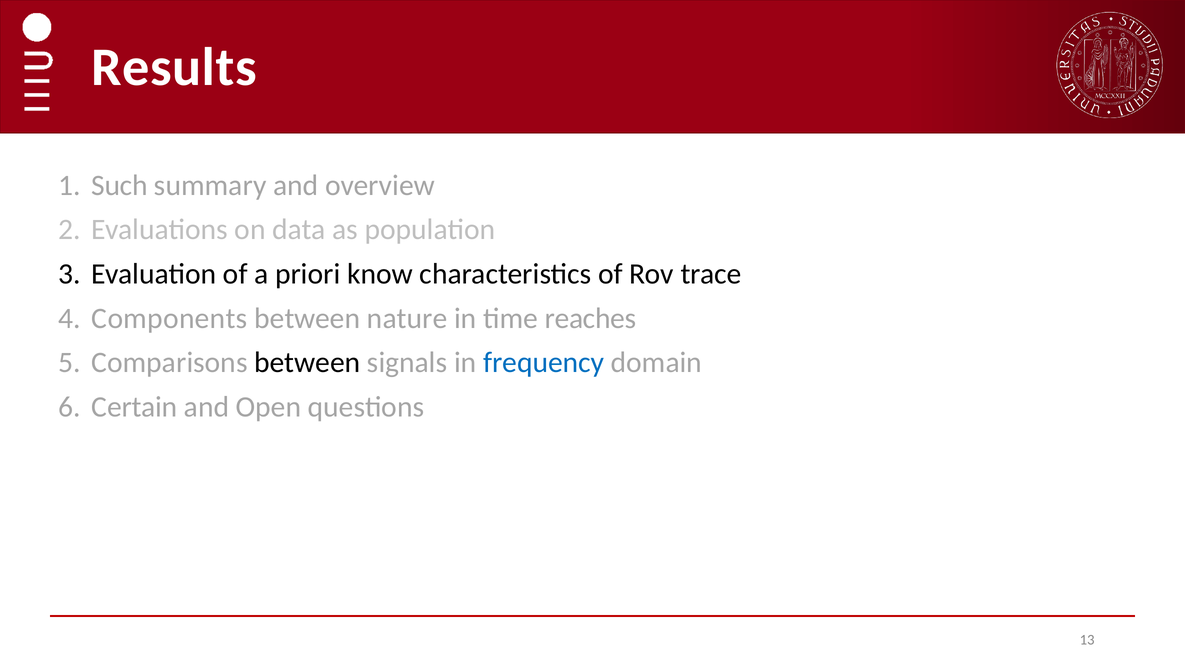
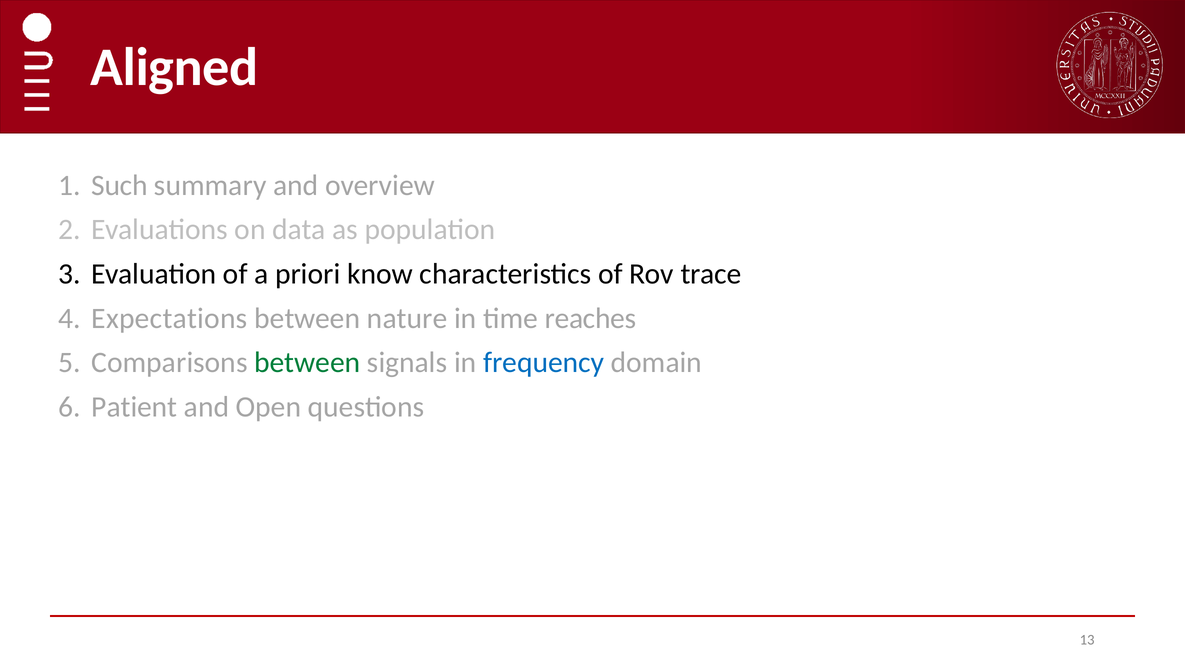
Results: Results -> Aligned (174, 67)
Components: Components -> Expectations (169, 319)
between colour: black -> green (307, 363)
Certain: Certain -> Patient (134, 407)
